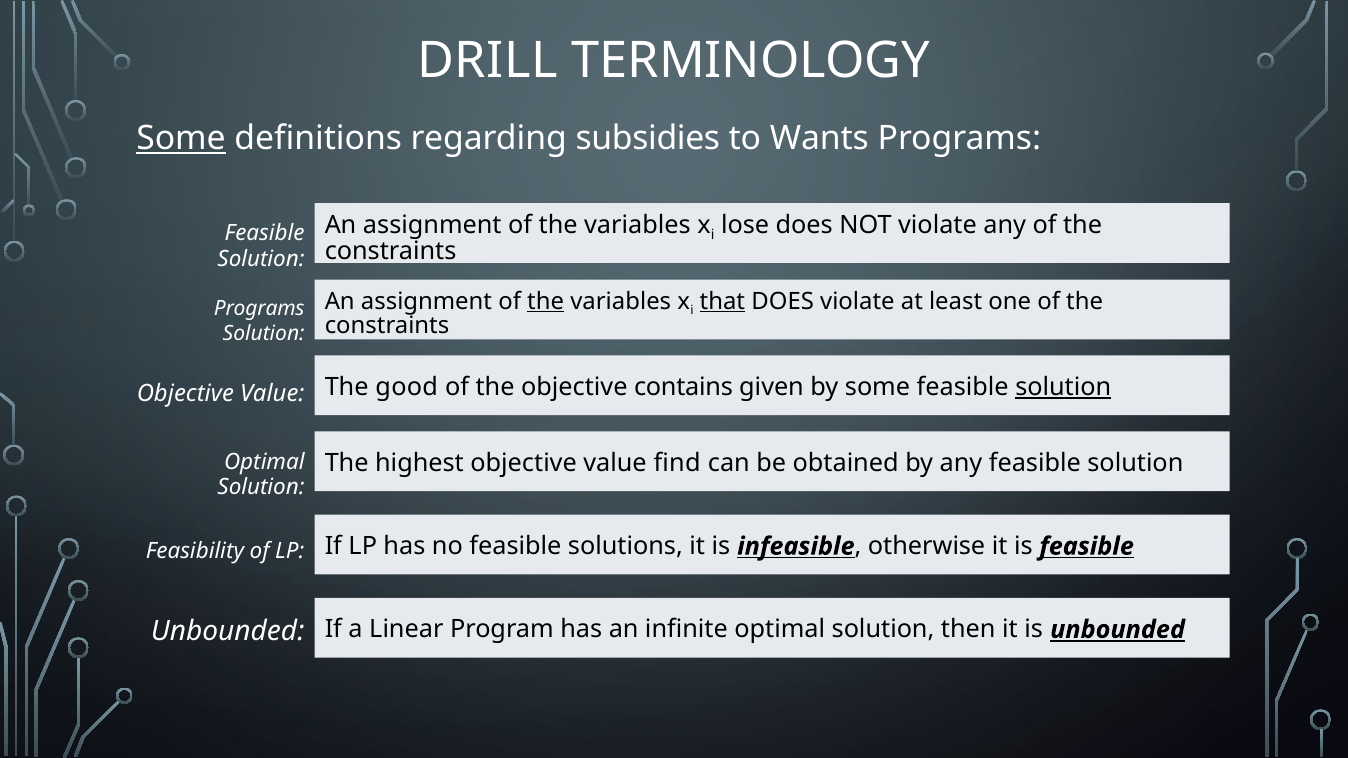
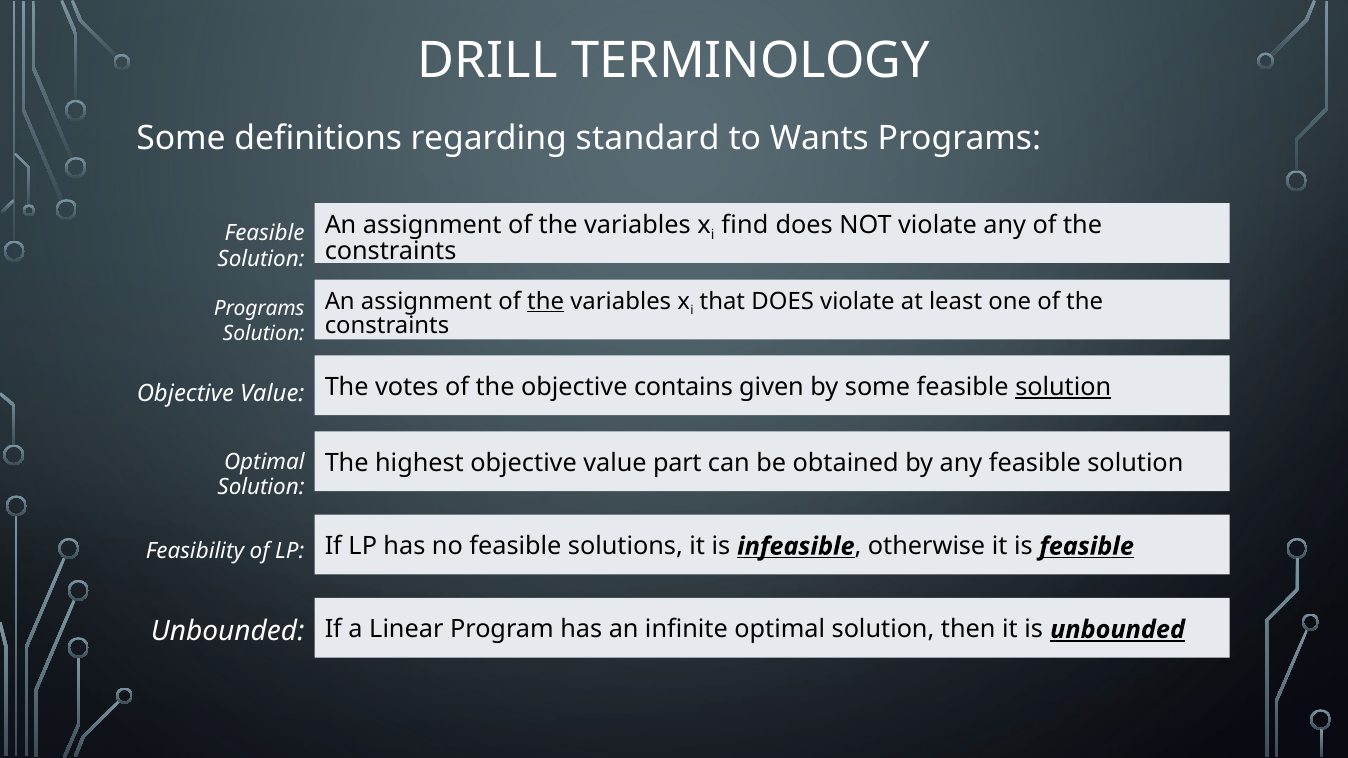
Some underline: present -> none (181, 139)
subsidies: subsidies -> standard (648, 139)
lose: lose -> find (745, 225)
that underline: present -> none (722, 301)
good: good -> votes (407, 387)
find: find -> part (677, 463)
